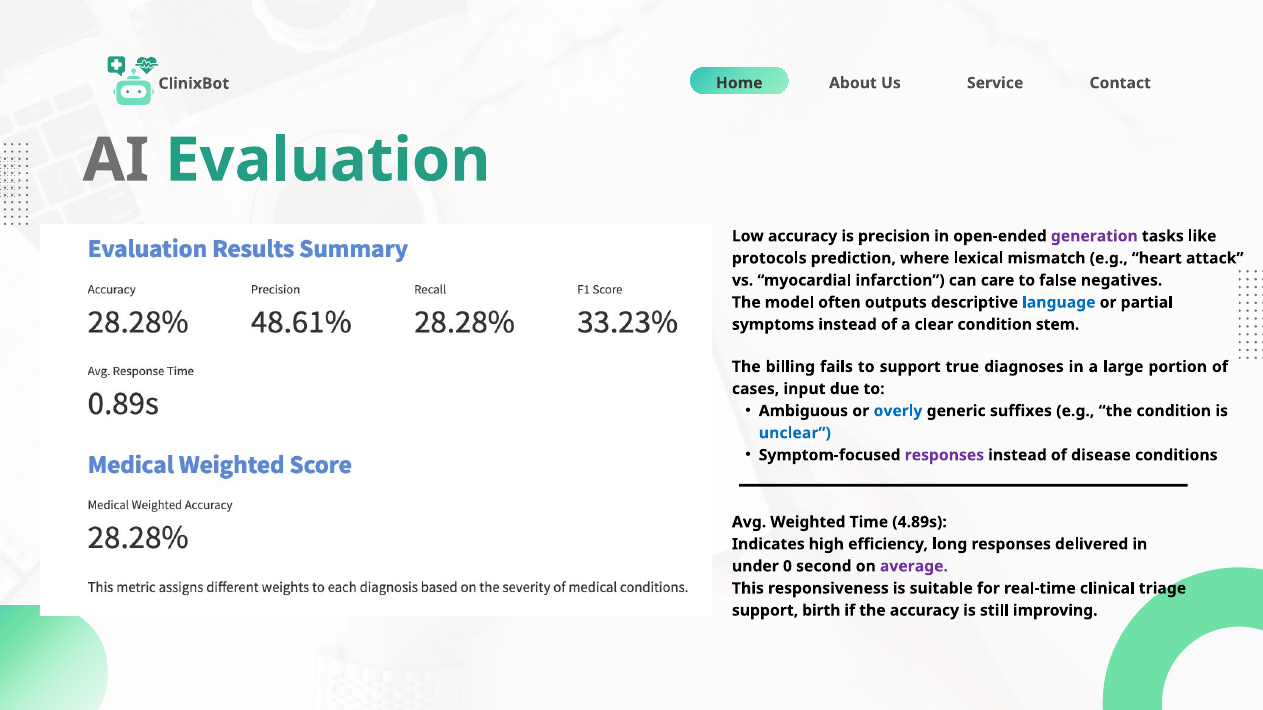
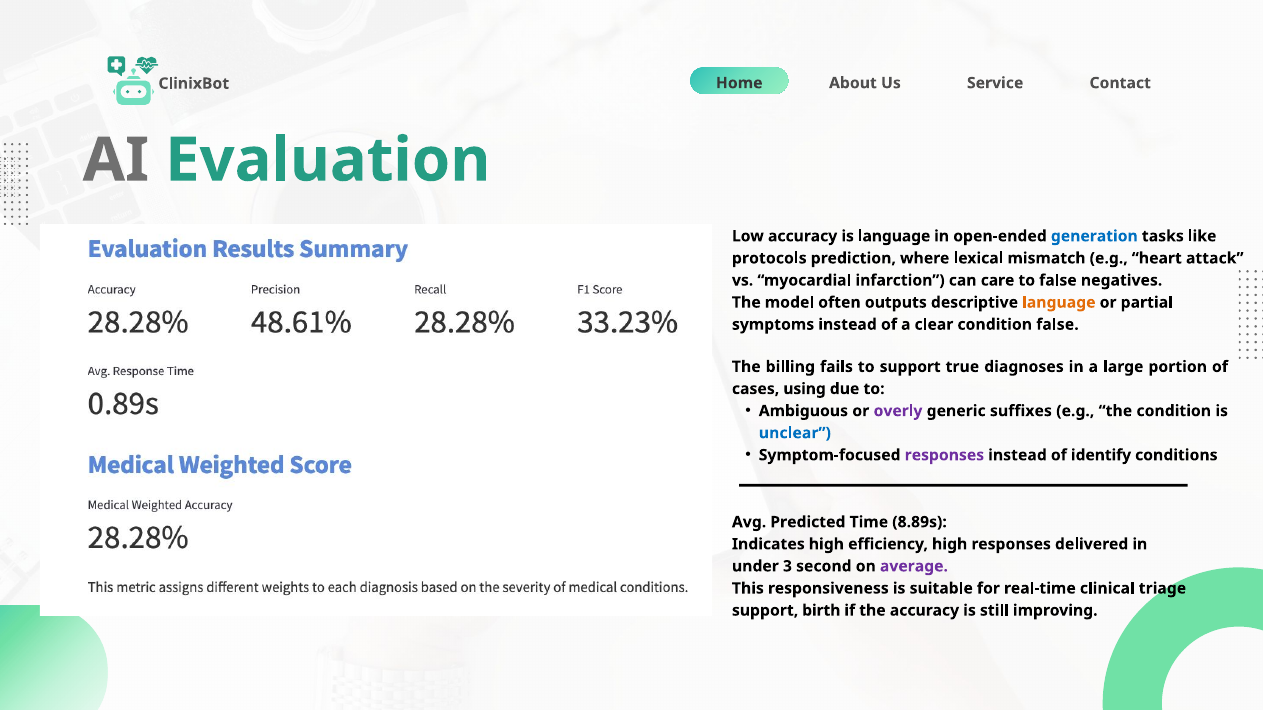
is precision: precision -> language (894, 236)
generation colour: purple -> blue (1094, 236)
language colour: blue -> orange (1059, 303)
condition stem: stem -> false (1057, 325)
input: input -> using (805, 389)
overly colour: blue -> purple (898, 411)
disease: disease -> identify (1101, 455)
Weighted: Weighted -> Predicted (808, 522)
4.89s: 4.89s -> 8.89s (920, 522)
efficiency long: long -> high (950, 544)
0: 0 -> 3 (787, 567)
